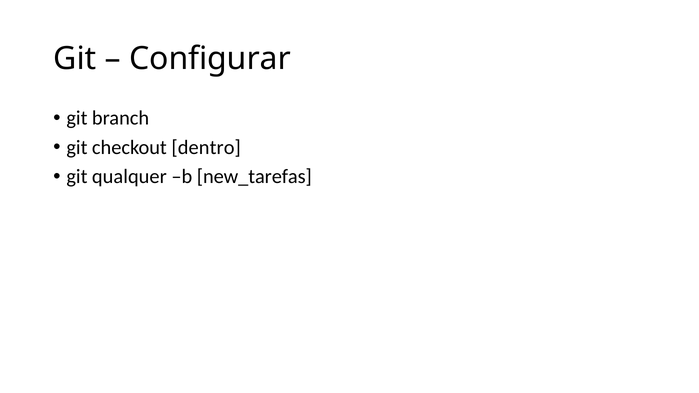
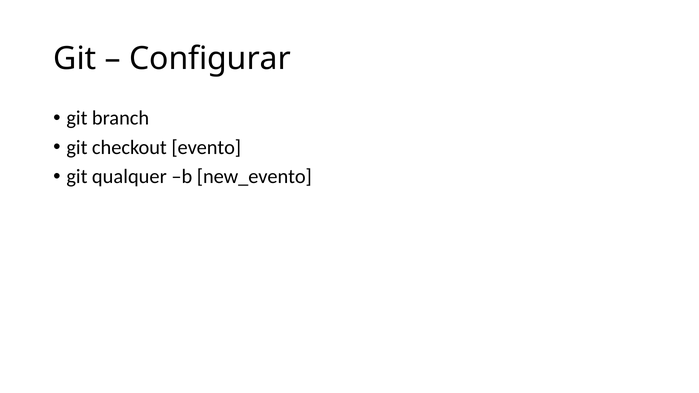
dentro: dentro -> evento (206, 147)
new_tarefas: new_tarefas -> new_evento (254, 177)
